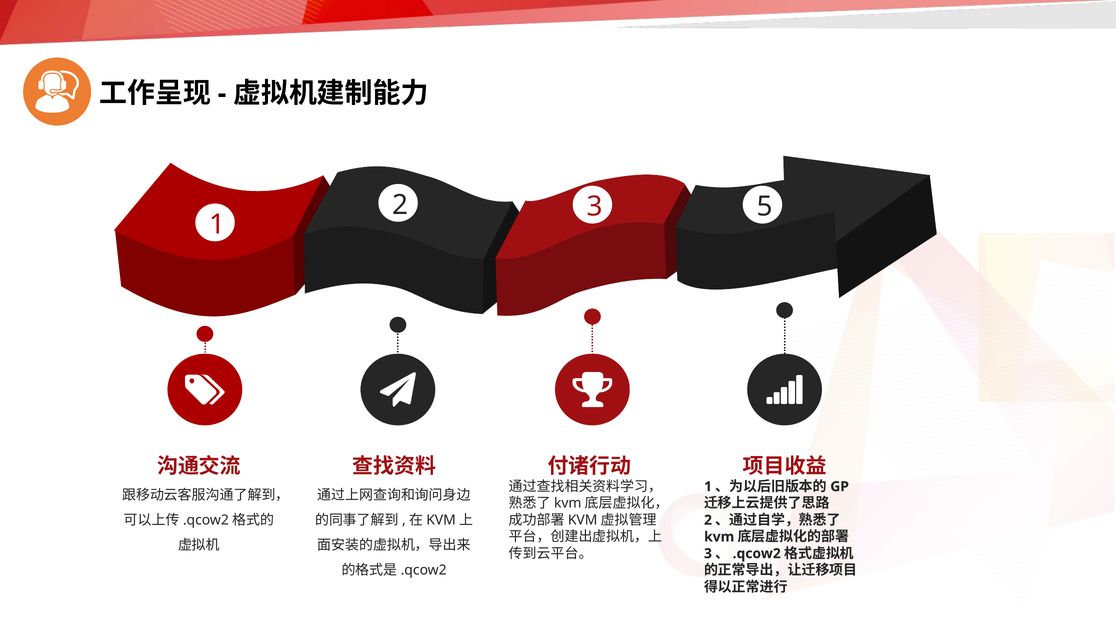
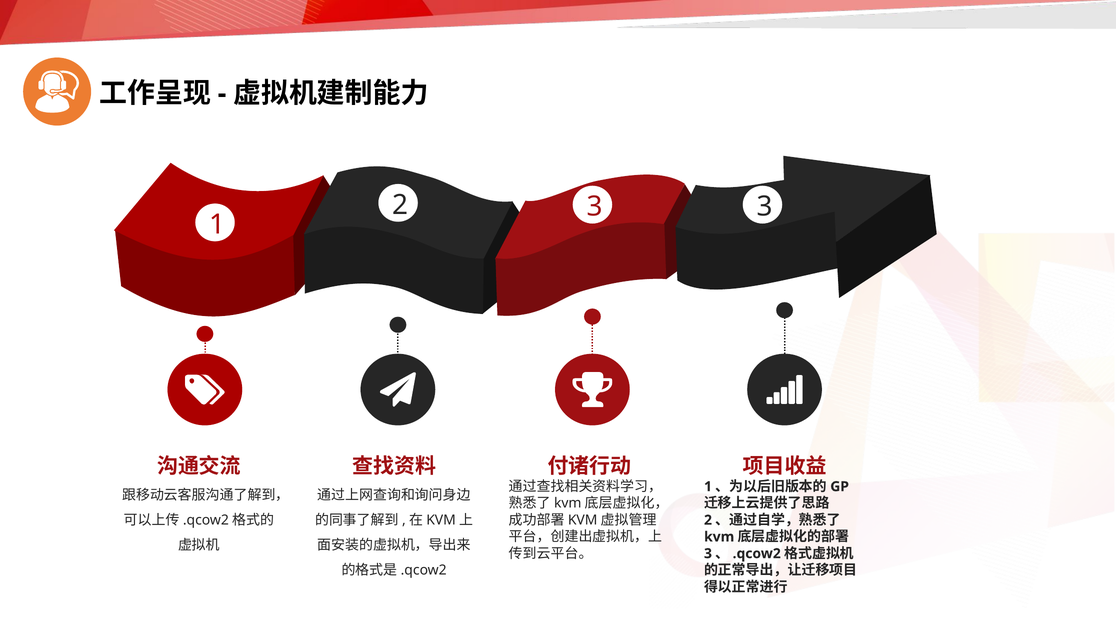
3 5: 5 -> 3 (765, 206)
